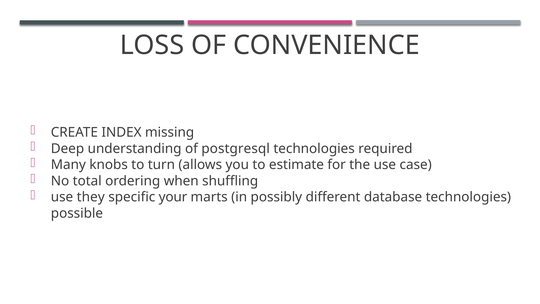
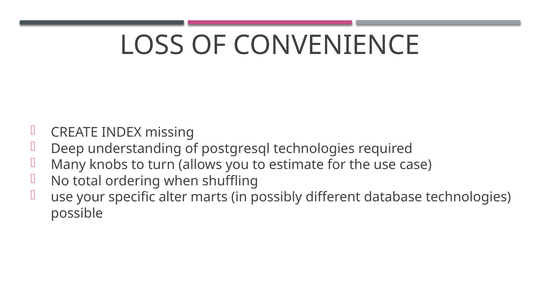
they: they -> your (91, 197)
your: your -> alter (173, 197)
